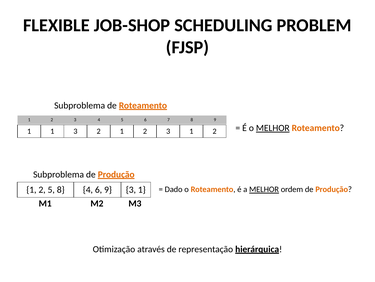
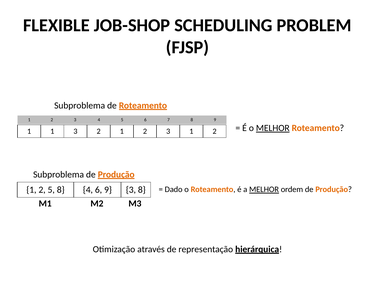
9 3 1: 1 -> 8 (142, 189)
